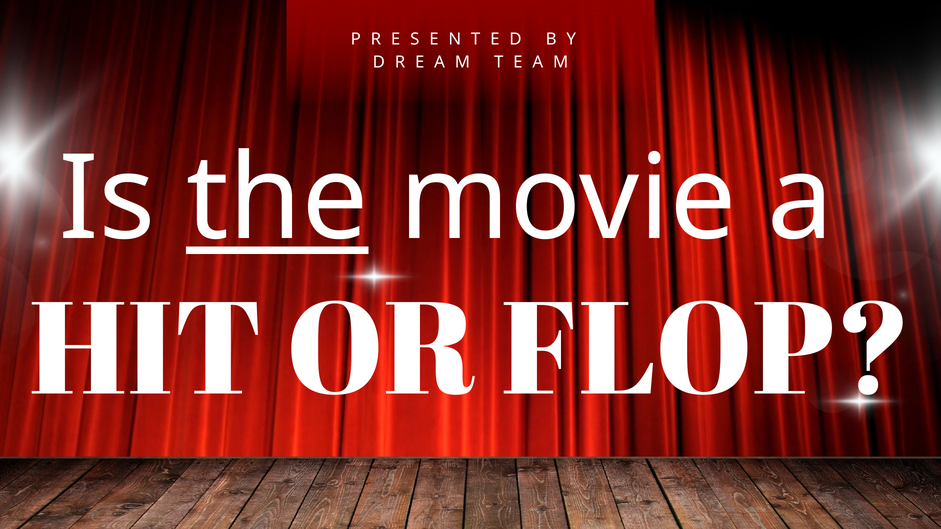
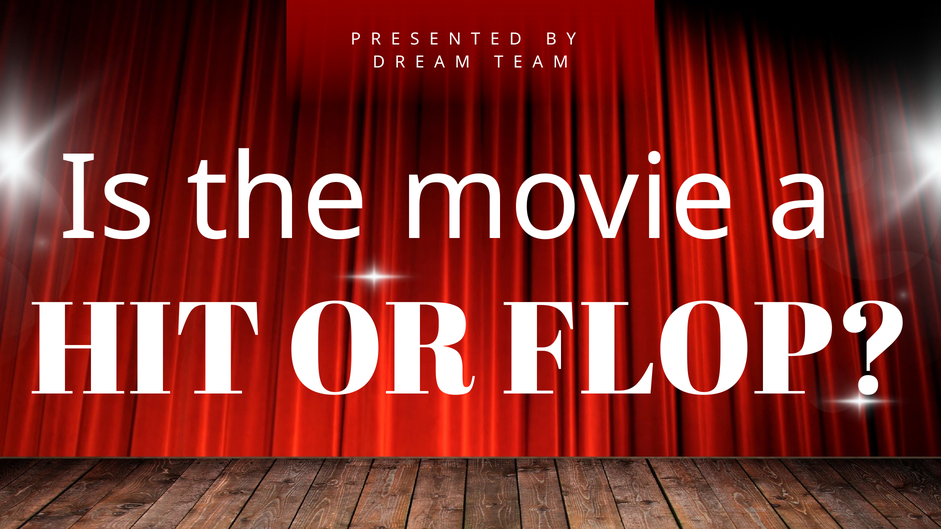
the underline: present -> none (277, 200)
